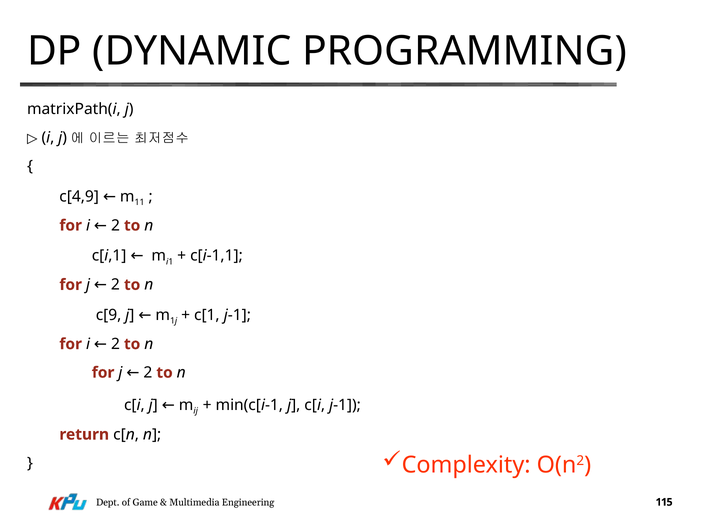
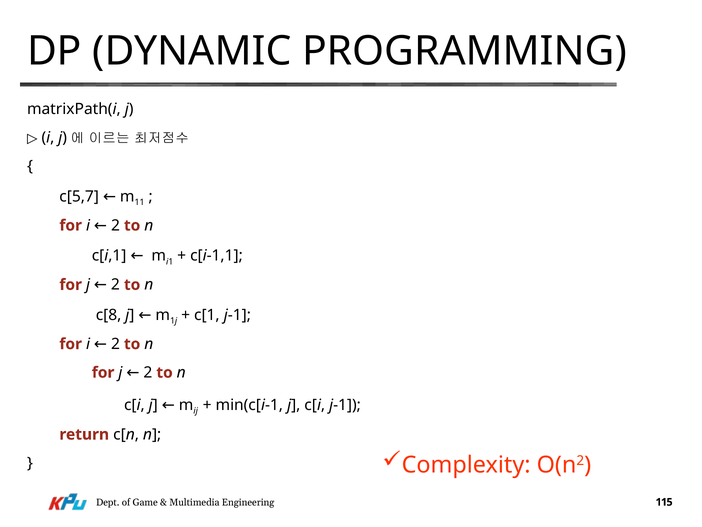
c[4,9: c[4,9 -> c[5,7 (79, 196)
c[9: c[9 -> c[8 (109, 315)
